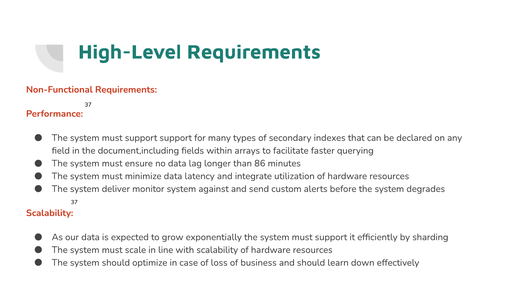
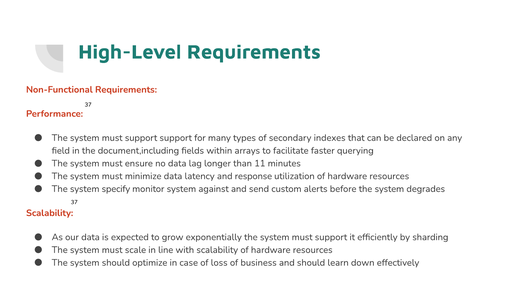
86: 86 -> 11 (260, 164)
integrate: integrate -> response (253, 176)
deliver: deliver -> specify (116, 189)
